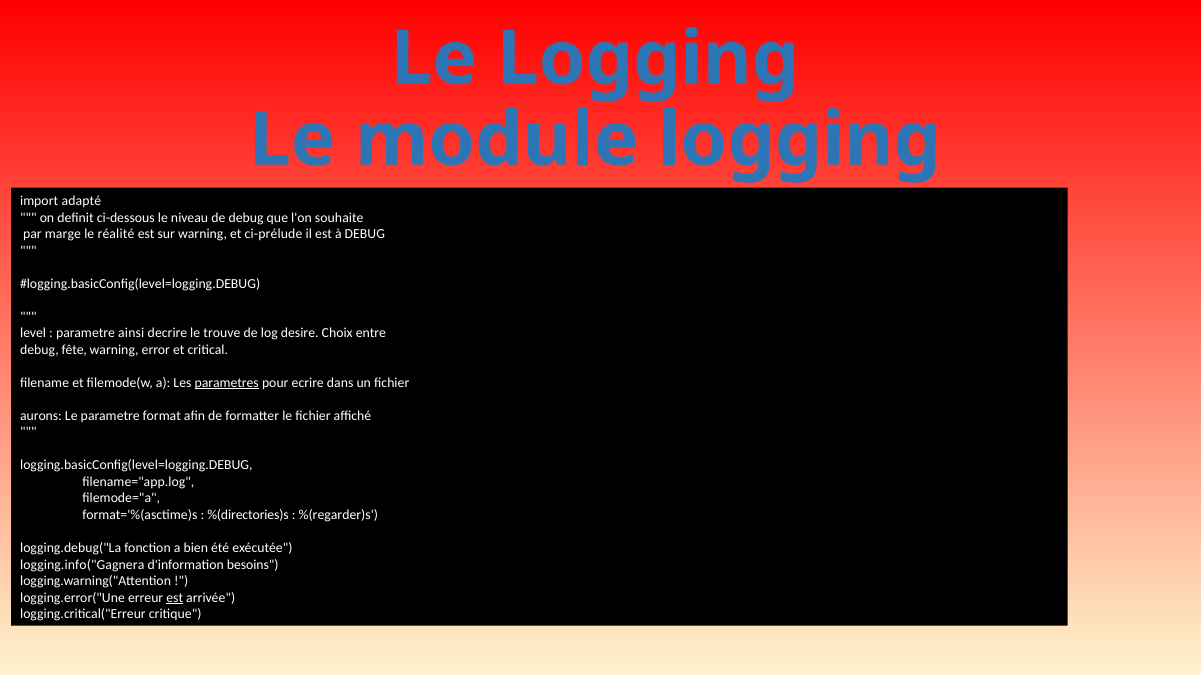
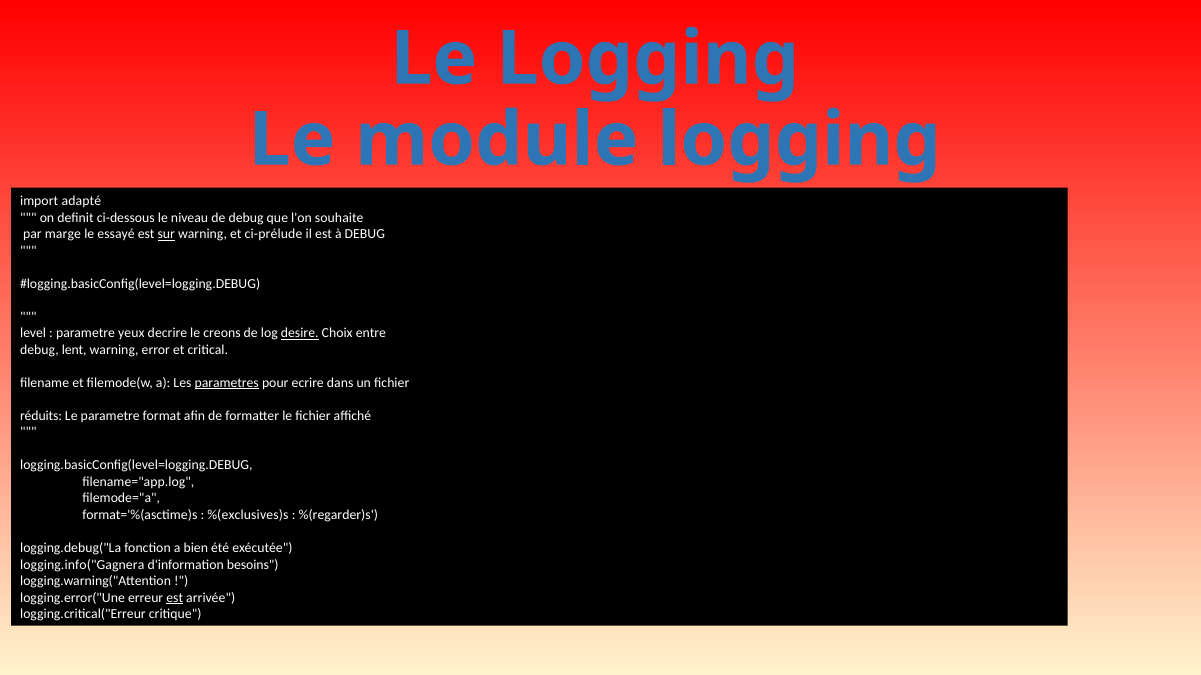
réalité: réalité -> essayé (116, 234)
sur underline: none -> present (166, 234)
ainsi: ainsi -> yeux (131, 334)
trouve: trouve -> creons (222, 334)
desire underline: none -> present (300, 334)
fête: fête -> lent (74, 350)
aurons: aurons -> réduits (41, 416)
%(directories)s: %(directories)s -> %(exclusives)s (248, 515)
